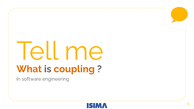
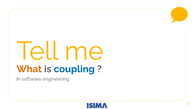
coupling colour: orange -> blue (74, 69)
